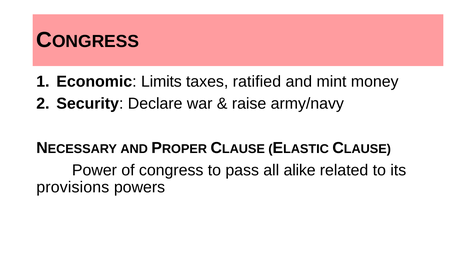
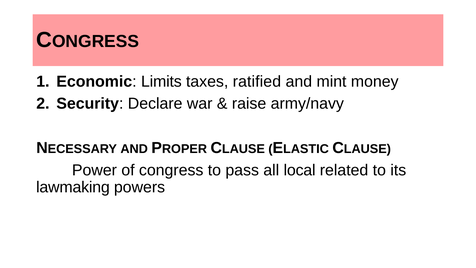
alike: alike -> local (300, 170)
provisions: provisions -> lawmaking (73, 187)
